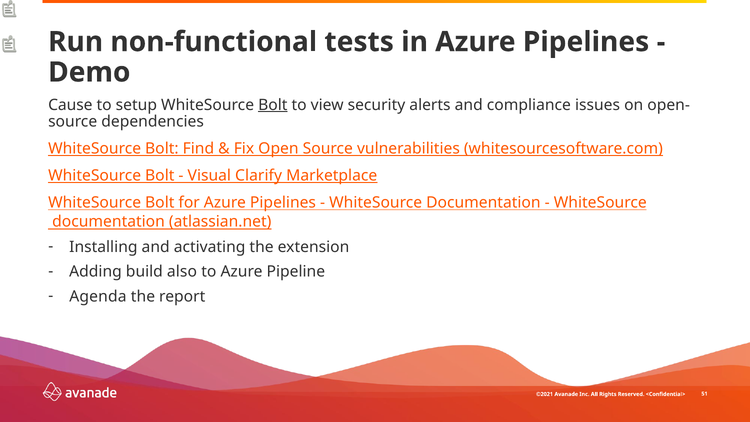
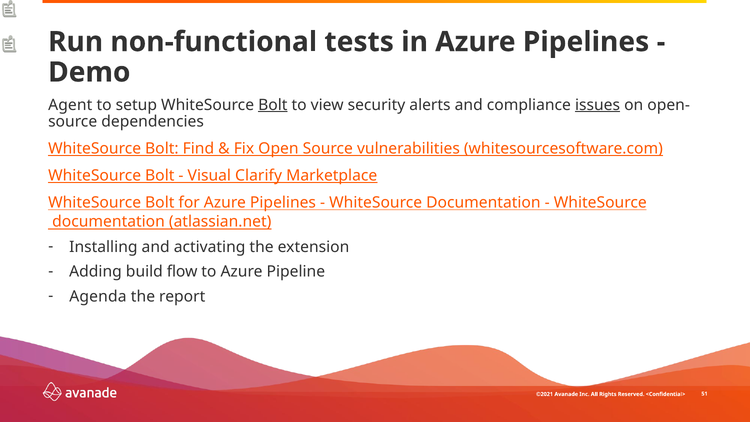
Cause: Cause -> Agent (70, 105)
issues underline: none -> present (598, 105)
also: also -> flow (182, 272)
